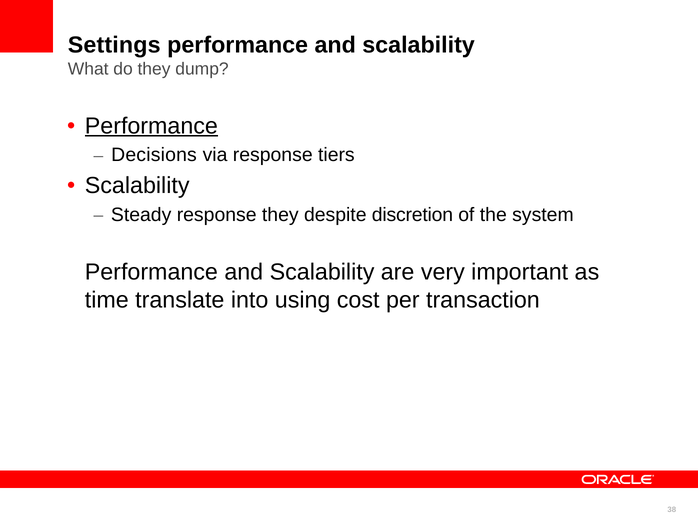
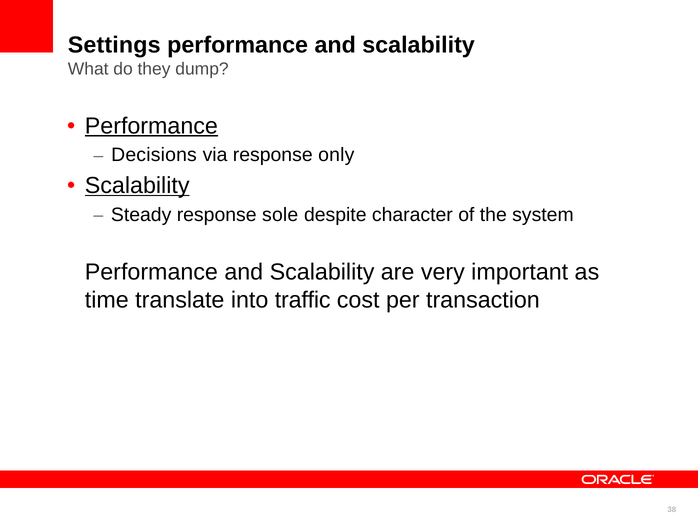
tiers: tiers -> only (336, 155)
Scalability underline: none -> present (137, 186)
response they: they -> sole (280, 215)
discretion: discretion -> character (412, 215)
using: using -> traffic (303, 300)
